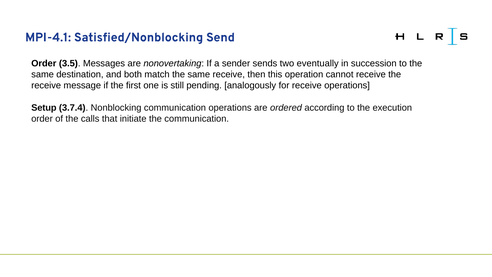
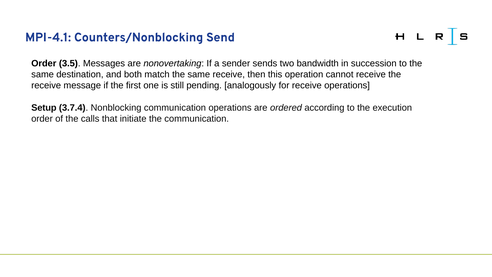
Satisfied/Nonblocking: Satisfied/Nonblocking -> Counters/Nonblocking (139, 37)
eventually: eventually -> bandwidth (318, 63)
